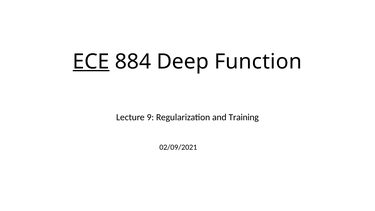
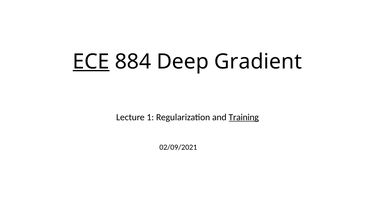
Function: Function -> Gradient (258, 62)
9: 9 -> 1 (150, 117)
Training underline: none -> present (244, 117)
